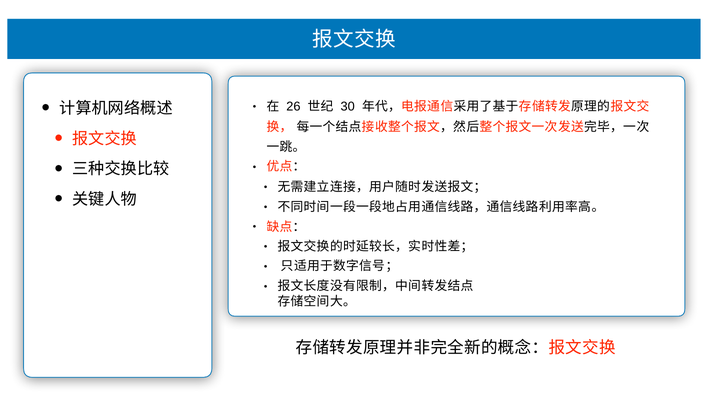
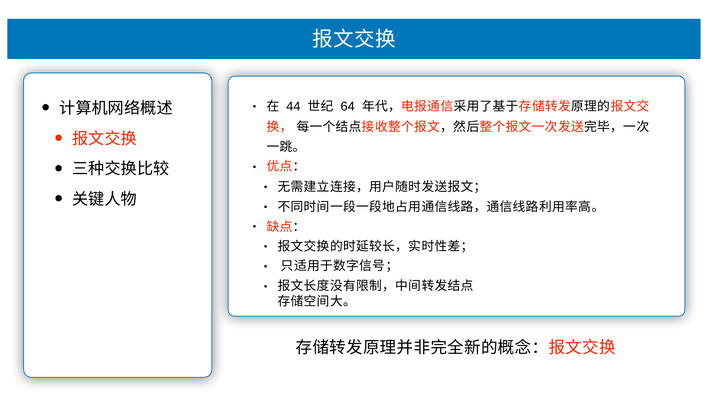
26: 26 -> 44 (293, 107)
30: 30 -> 64 (348, 107)
